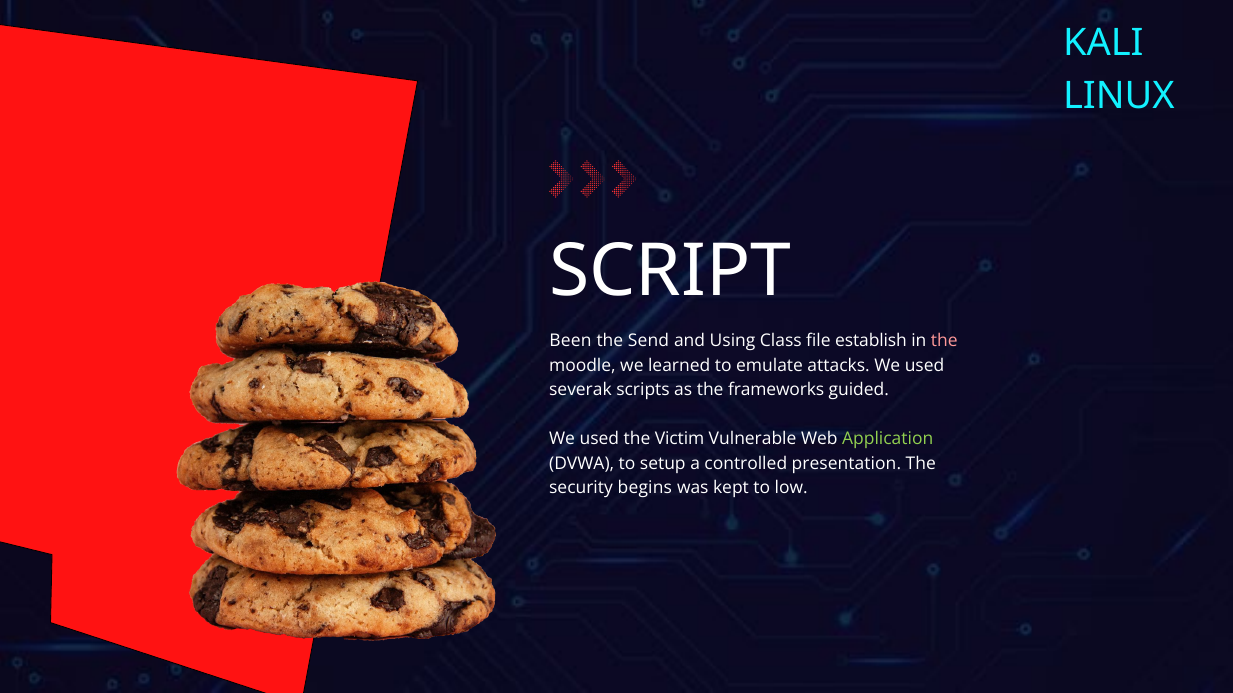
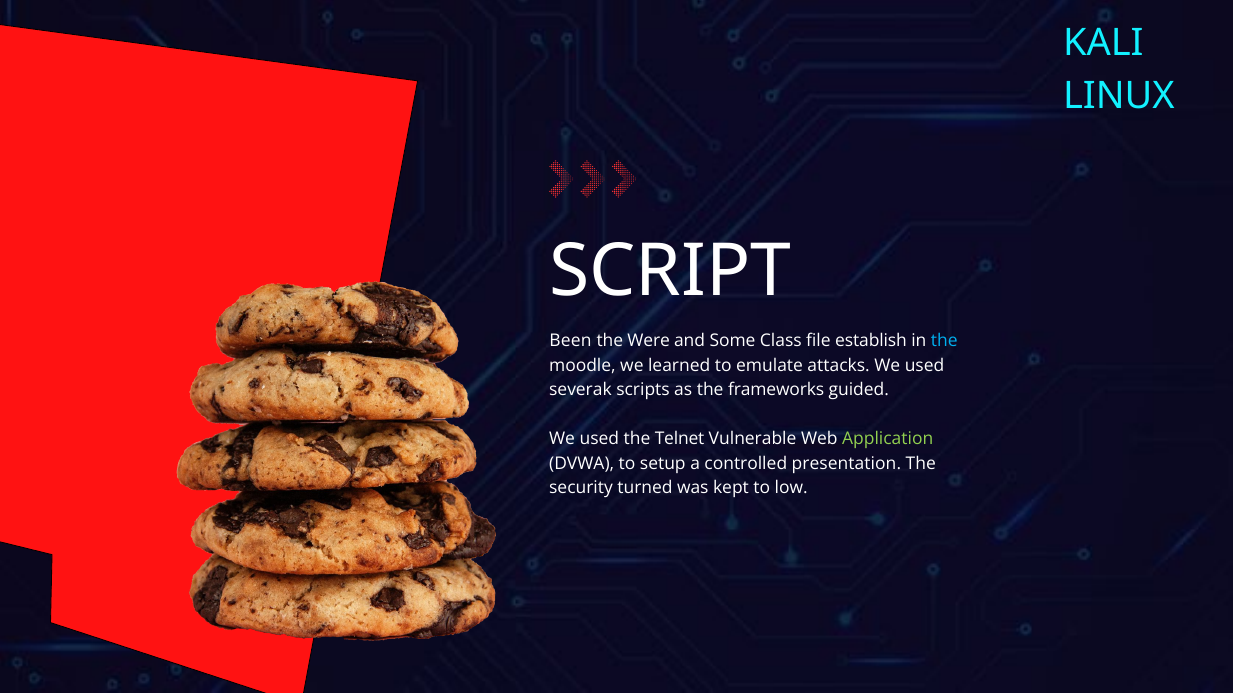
Send: Send -> Were (649, 341)
Using: Using -> Some (733, 341)
the colour: pink -> light blue (944, 341)
Victim: Victim -> Telnet (680, 439)
begins: begins -> turned (645, 488)
